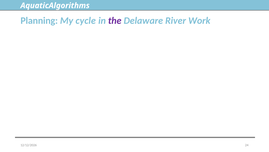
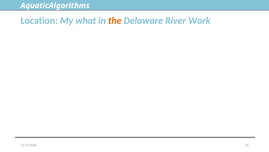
Planning: Planning -> Location (39, 20)
cycle: cycle -> what (86, 20)
the colour: purple -> orange (115, 20)
